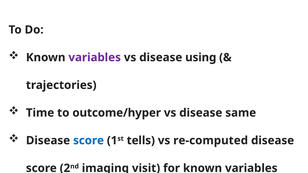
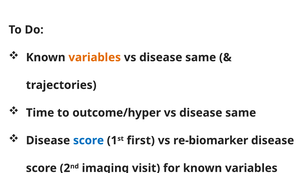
variables colour: purple -> orange (95, 58)
using: using -> same (201, 58)
tells: tells -> first (141, 141)
re-computed: re-computed -> re-biomarker (211, 141)
